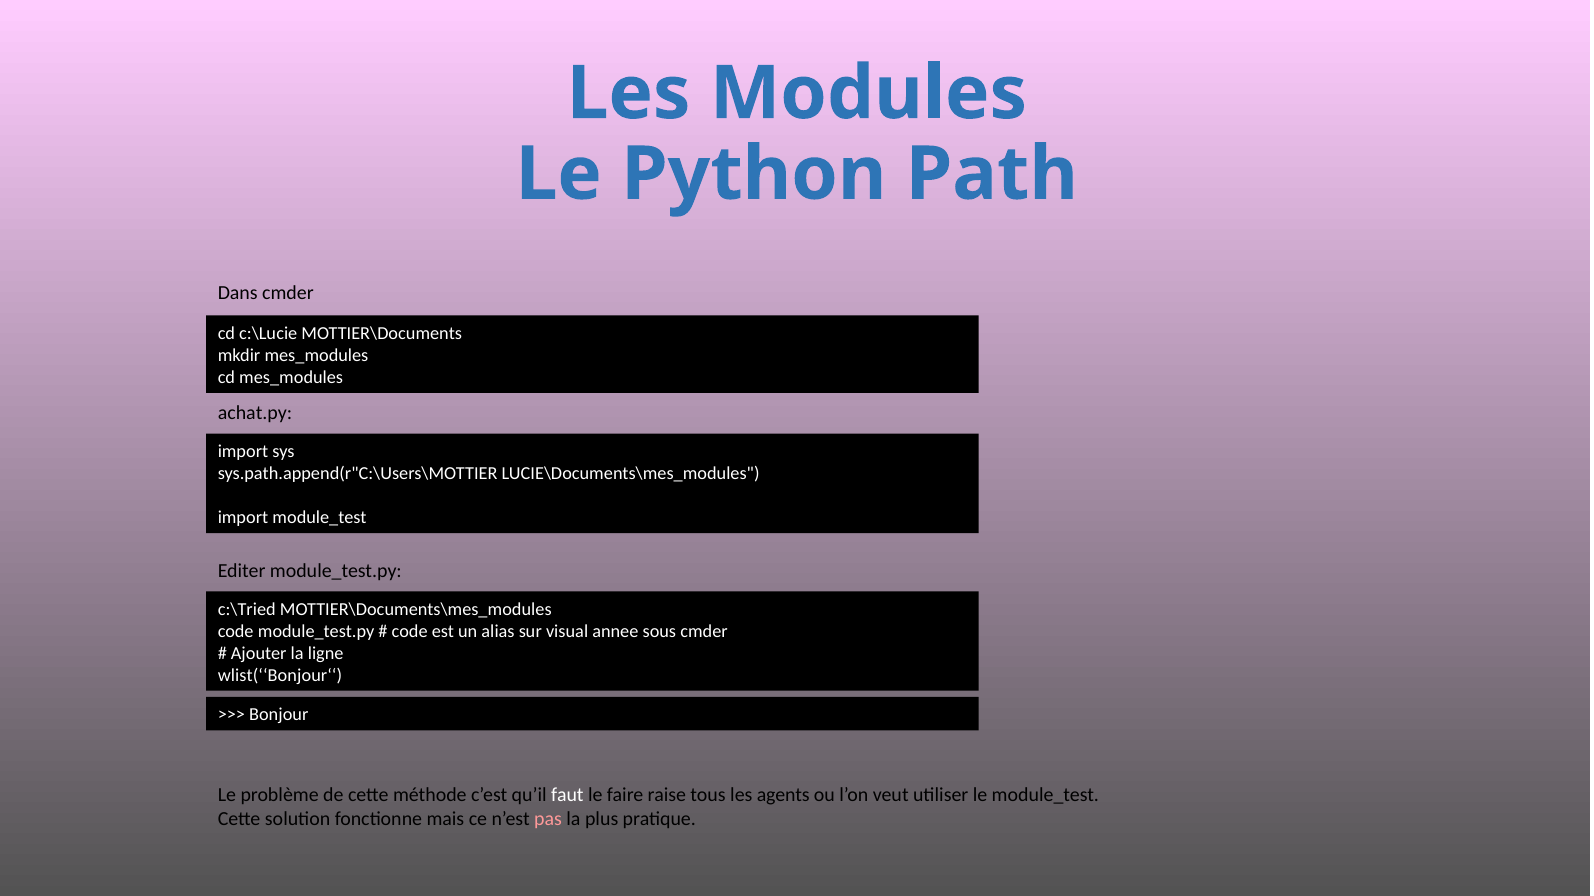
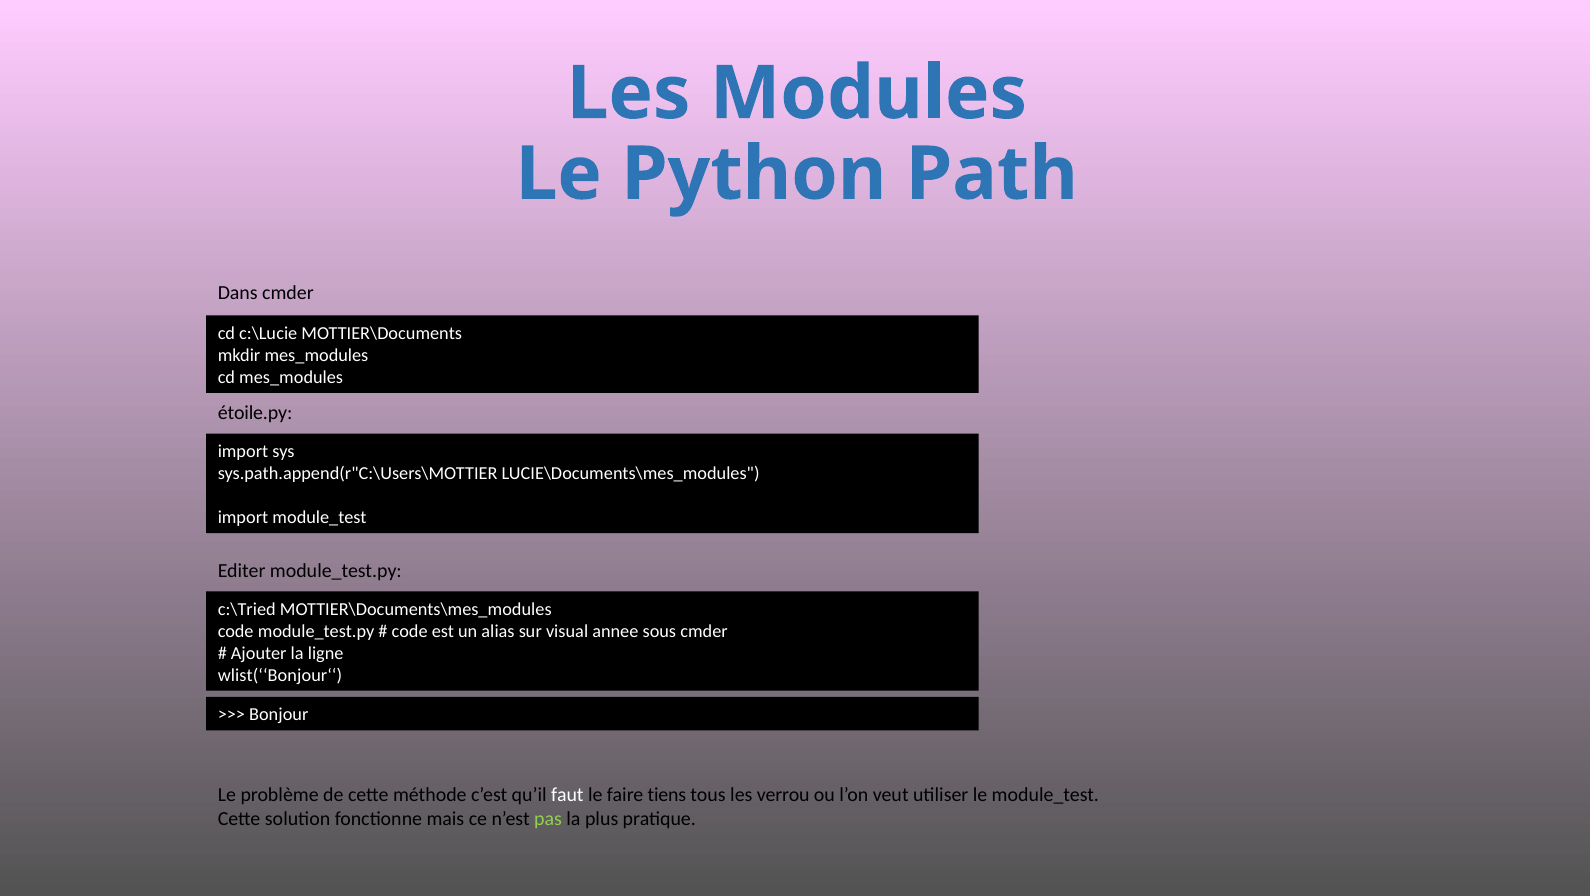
achat.py: achat.py -> étoile.py (255, 413)
raise: raise -> tiens (667, 796)
agents: agents -> verrou (783, 796)
pas colour: pink -> light green (548, 819)
